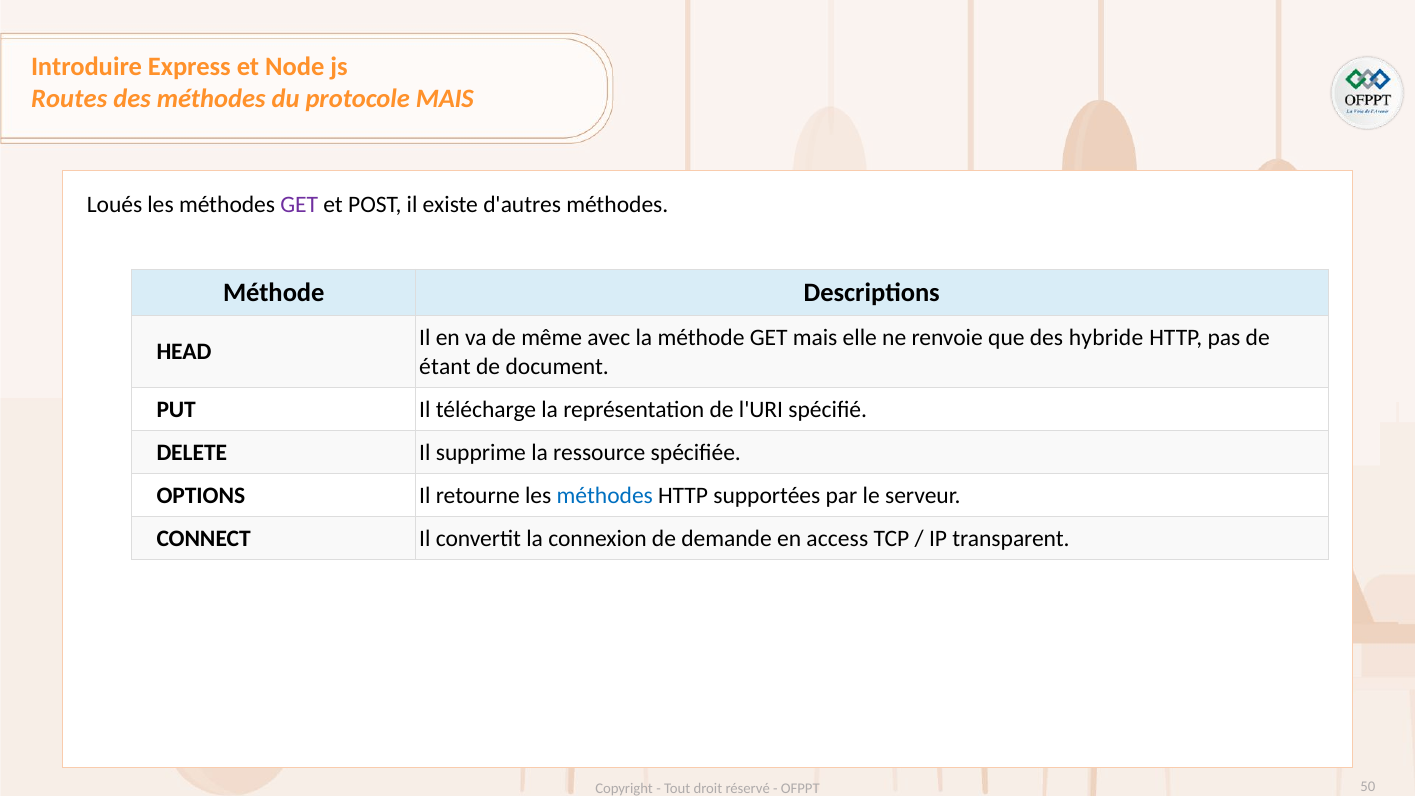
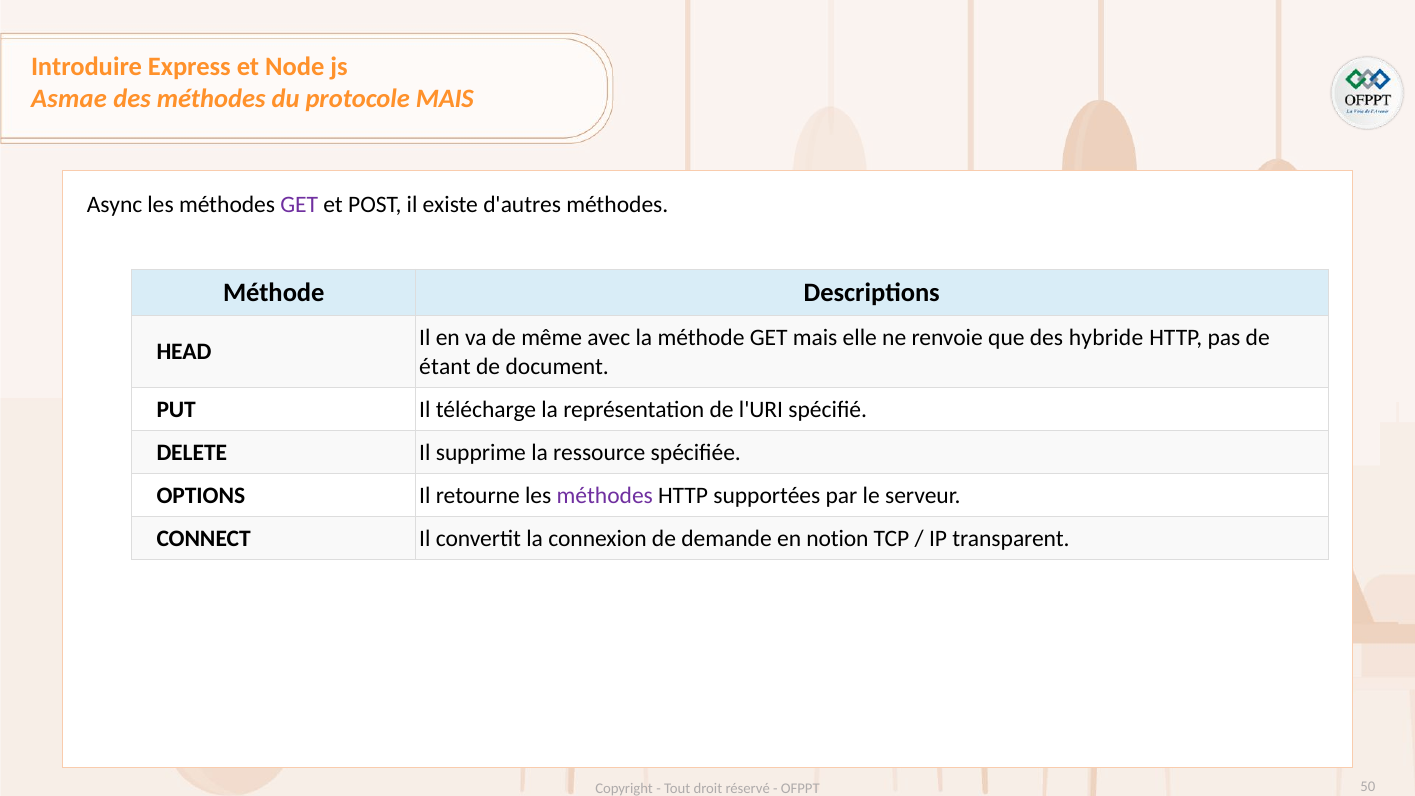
Routes: Routes -> Asmae (69, 99)
Loués: Loués -> Async (115, 205)
méthodes colour: blue -> purple (605, 495)
access: access -> notion (838, 538)
